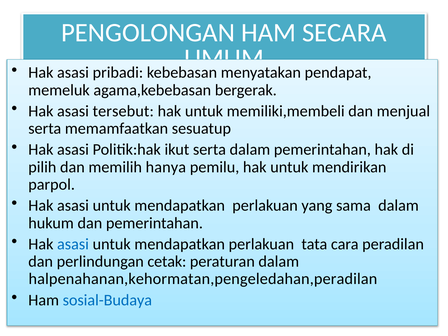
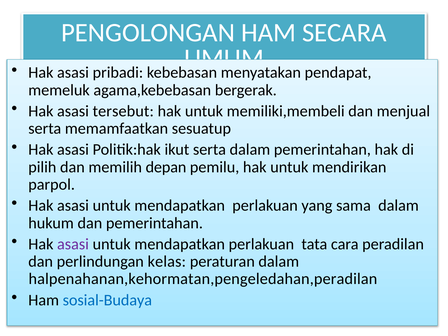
hanya: hanya -> depan (166, 167)
asasi colour: blue -> purple (73, 244)
cetak: cetak -> kelas (167, 262)
